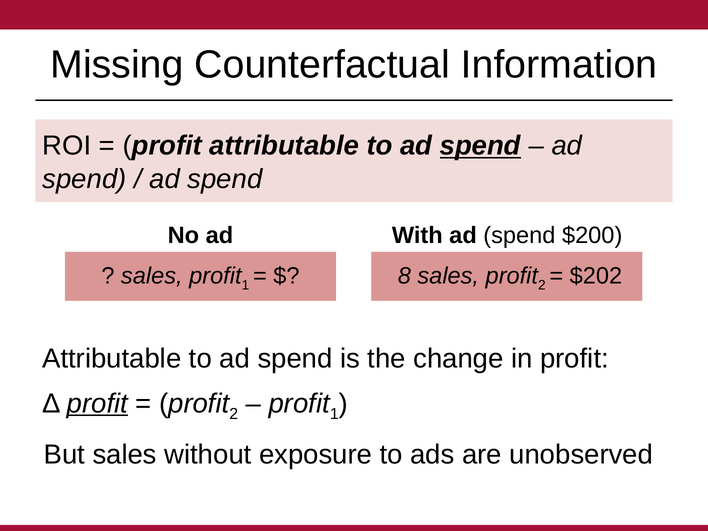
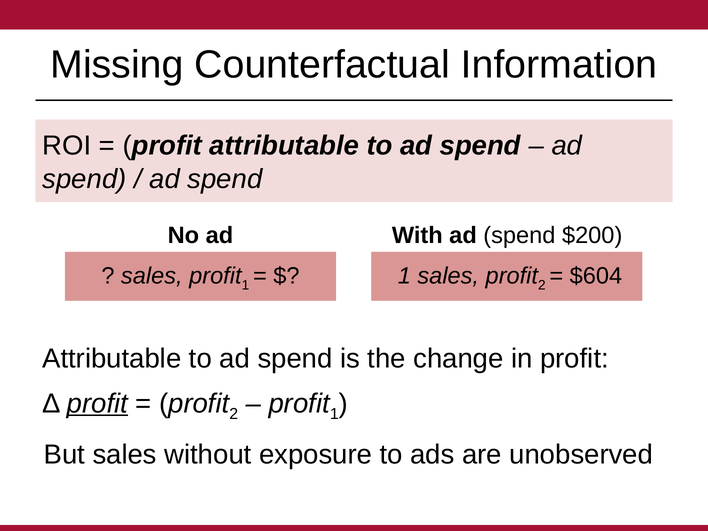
spend underline: present -> none (480, 146)
8: 8 -> 1 (404, 276)
$202: $202 -> $604 (596, 276)
